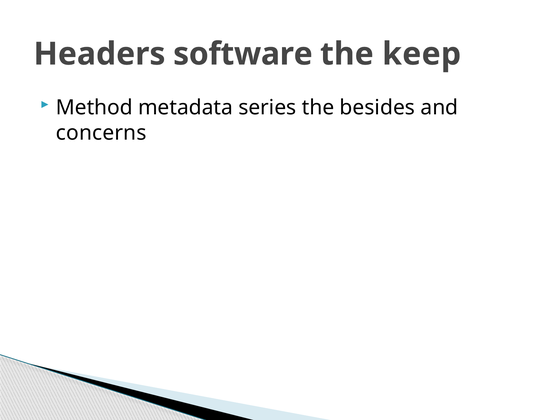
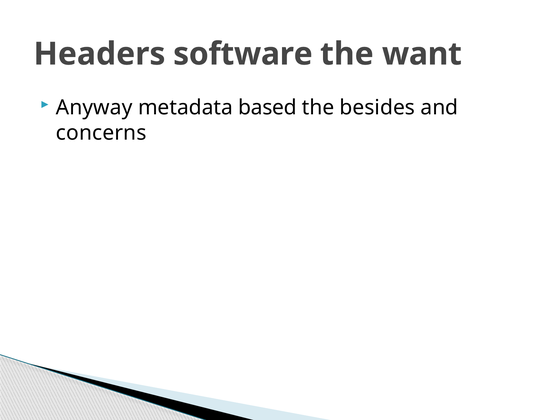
keep: keep -> want (422, 54)
Method: Method -> Anyway (94, 108)
series: series -> based (267, 108)
